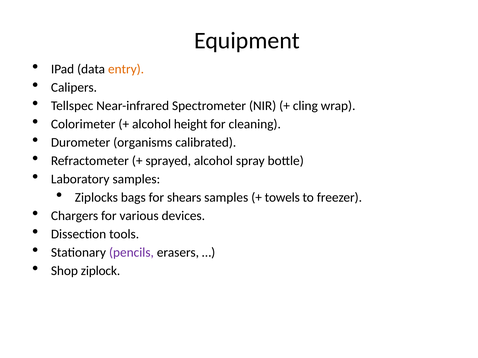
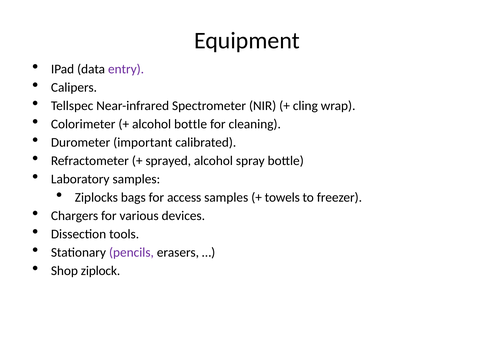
entry colour: orange -> purple (126, 69)
alcohol height: height -> bottle (191, 124)
organisms: organisms -> important (143, 143)
shears: shears -> access (184, 198)
